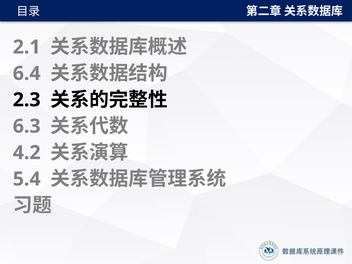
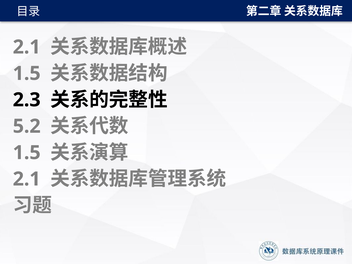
6.4: 6.4 -> 1.5 (27, 73)
6.3: 6.3 -> 5.2 (27, 126)
4.2: 4.2 -> 1.5 (27, 153)
5.4: 5.4 -> 2.1 (27, 179)
